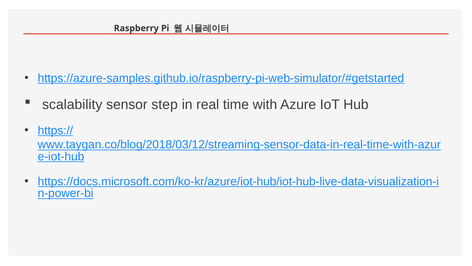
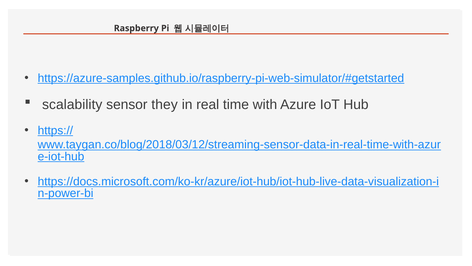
step: step -> they (165, 104)
